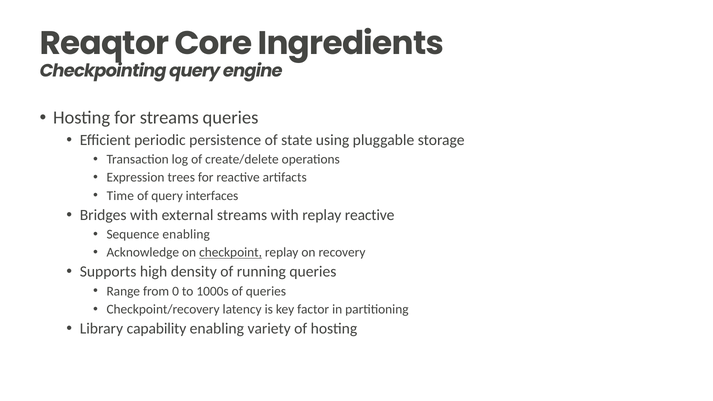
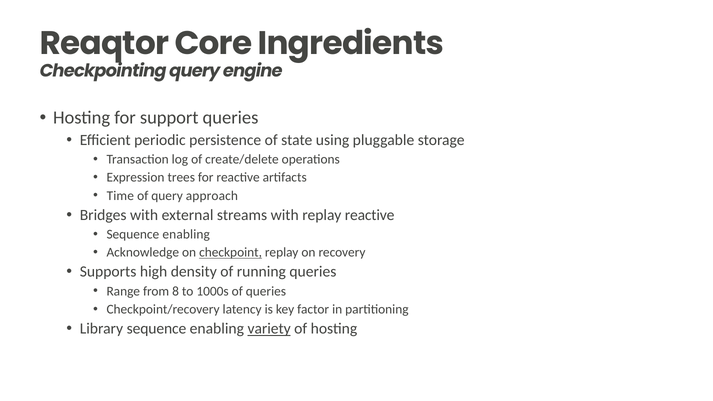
for streams: streams -> support (169, 118)
interfaces: interfaces -> approach (212, 196)
0: 0 -> 8 (176, 291)
Library capability: capability -> sequence (157, 329)
variety underline: none -> present (269, 329)
